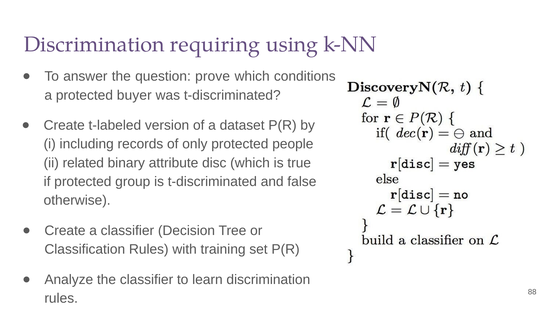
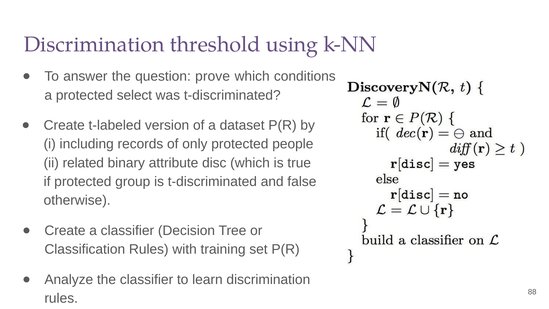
requiring: requiring -> threshold (215, 45)
buyer: buyer -> select (134, 95)
